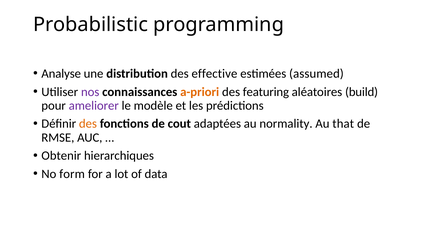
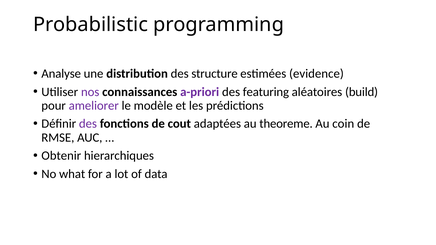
effective: effective -> structure (215, 74)
assumed: assumed -> evidence (316, 74)
a-priori colour: orange -> purple (200, 92)
des colour: orange -> purple (88, 124)
normality: normality -> theoreme (286, 124)
that: that -> coin (343, 124)
form: form -> what (72, 174)
